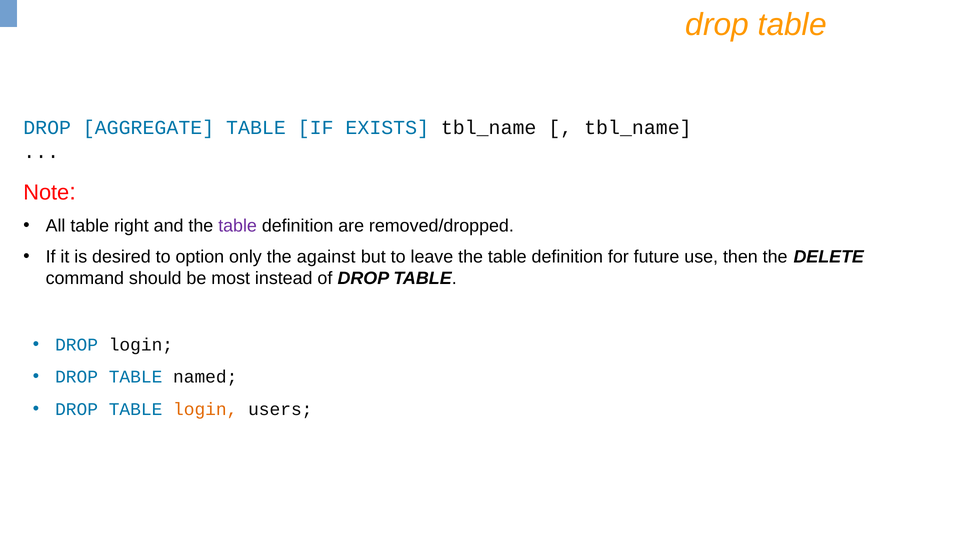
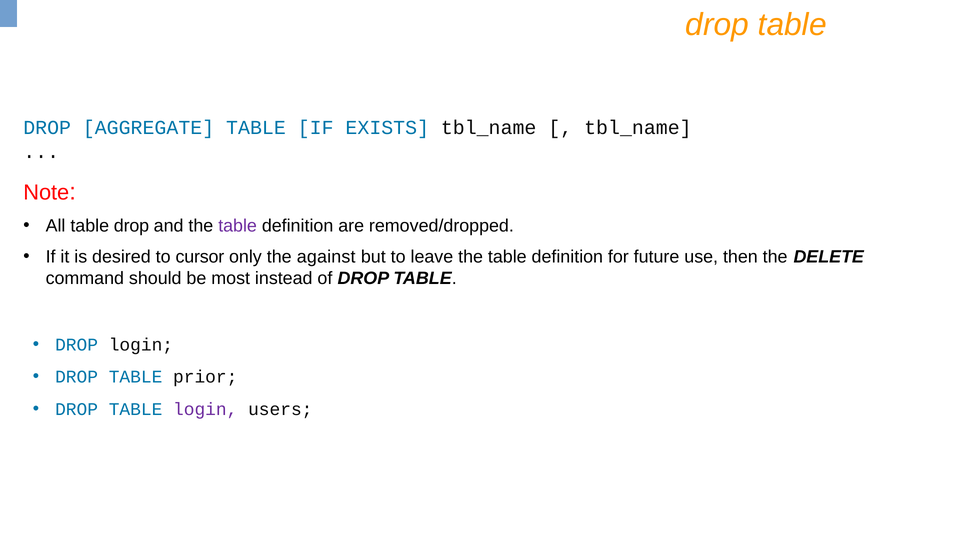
All table right: right -> drop (131, 226)
option: option -> cursor (200, 257)
named: named -> prior (205, 377)
login colour: orange -> purple (205, 409)
